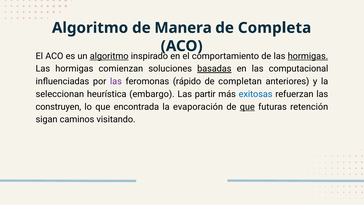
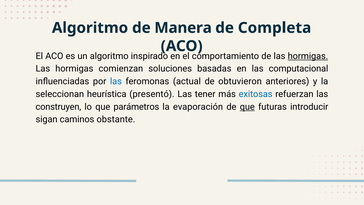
algoritmo underline: present -> none (109, 56)
basadas underline: present -> none (214, 69)
las colour: purple -> blue (116, 81)
rápido: rápido -> actual (187, 81)
completan: completan -> obtuvieron (240, 81)
embargo: embargo -> presentó (152, 94)
partir: partir -> tener (205, 94)
encontrada: encontrada -> parámetros (136, 107)
retención: retención -> introducir (309, 107)
visitando: visitando -> obstante (116, 119)
